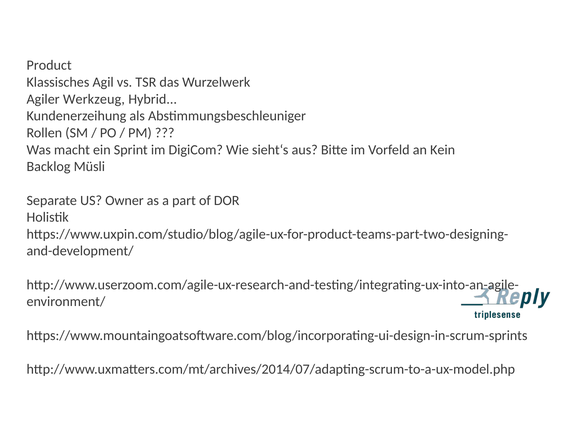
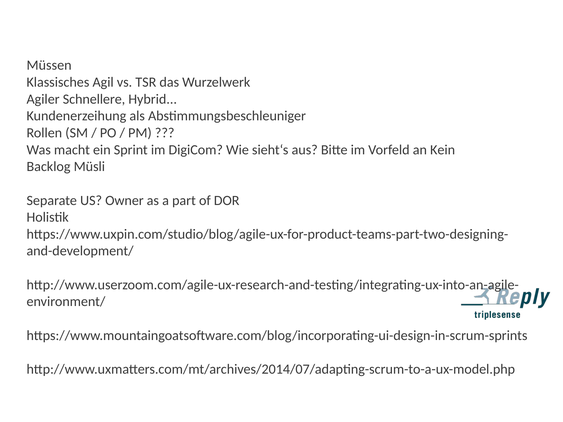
Product: Product -> Müssen (49, 65)
Werkzeug: Werkzeug -> Schnellere (94, 99)
